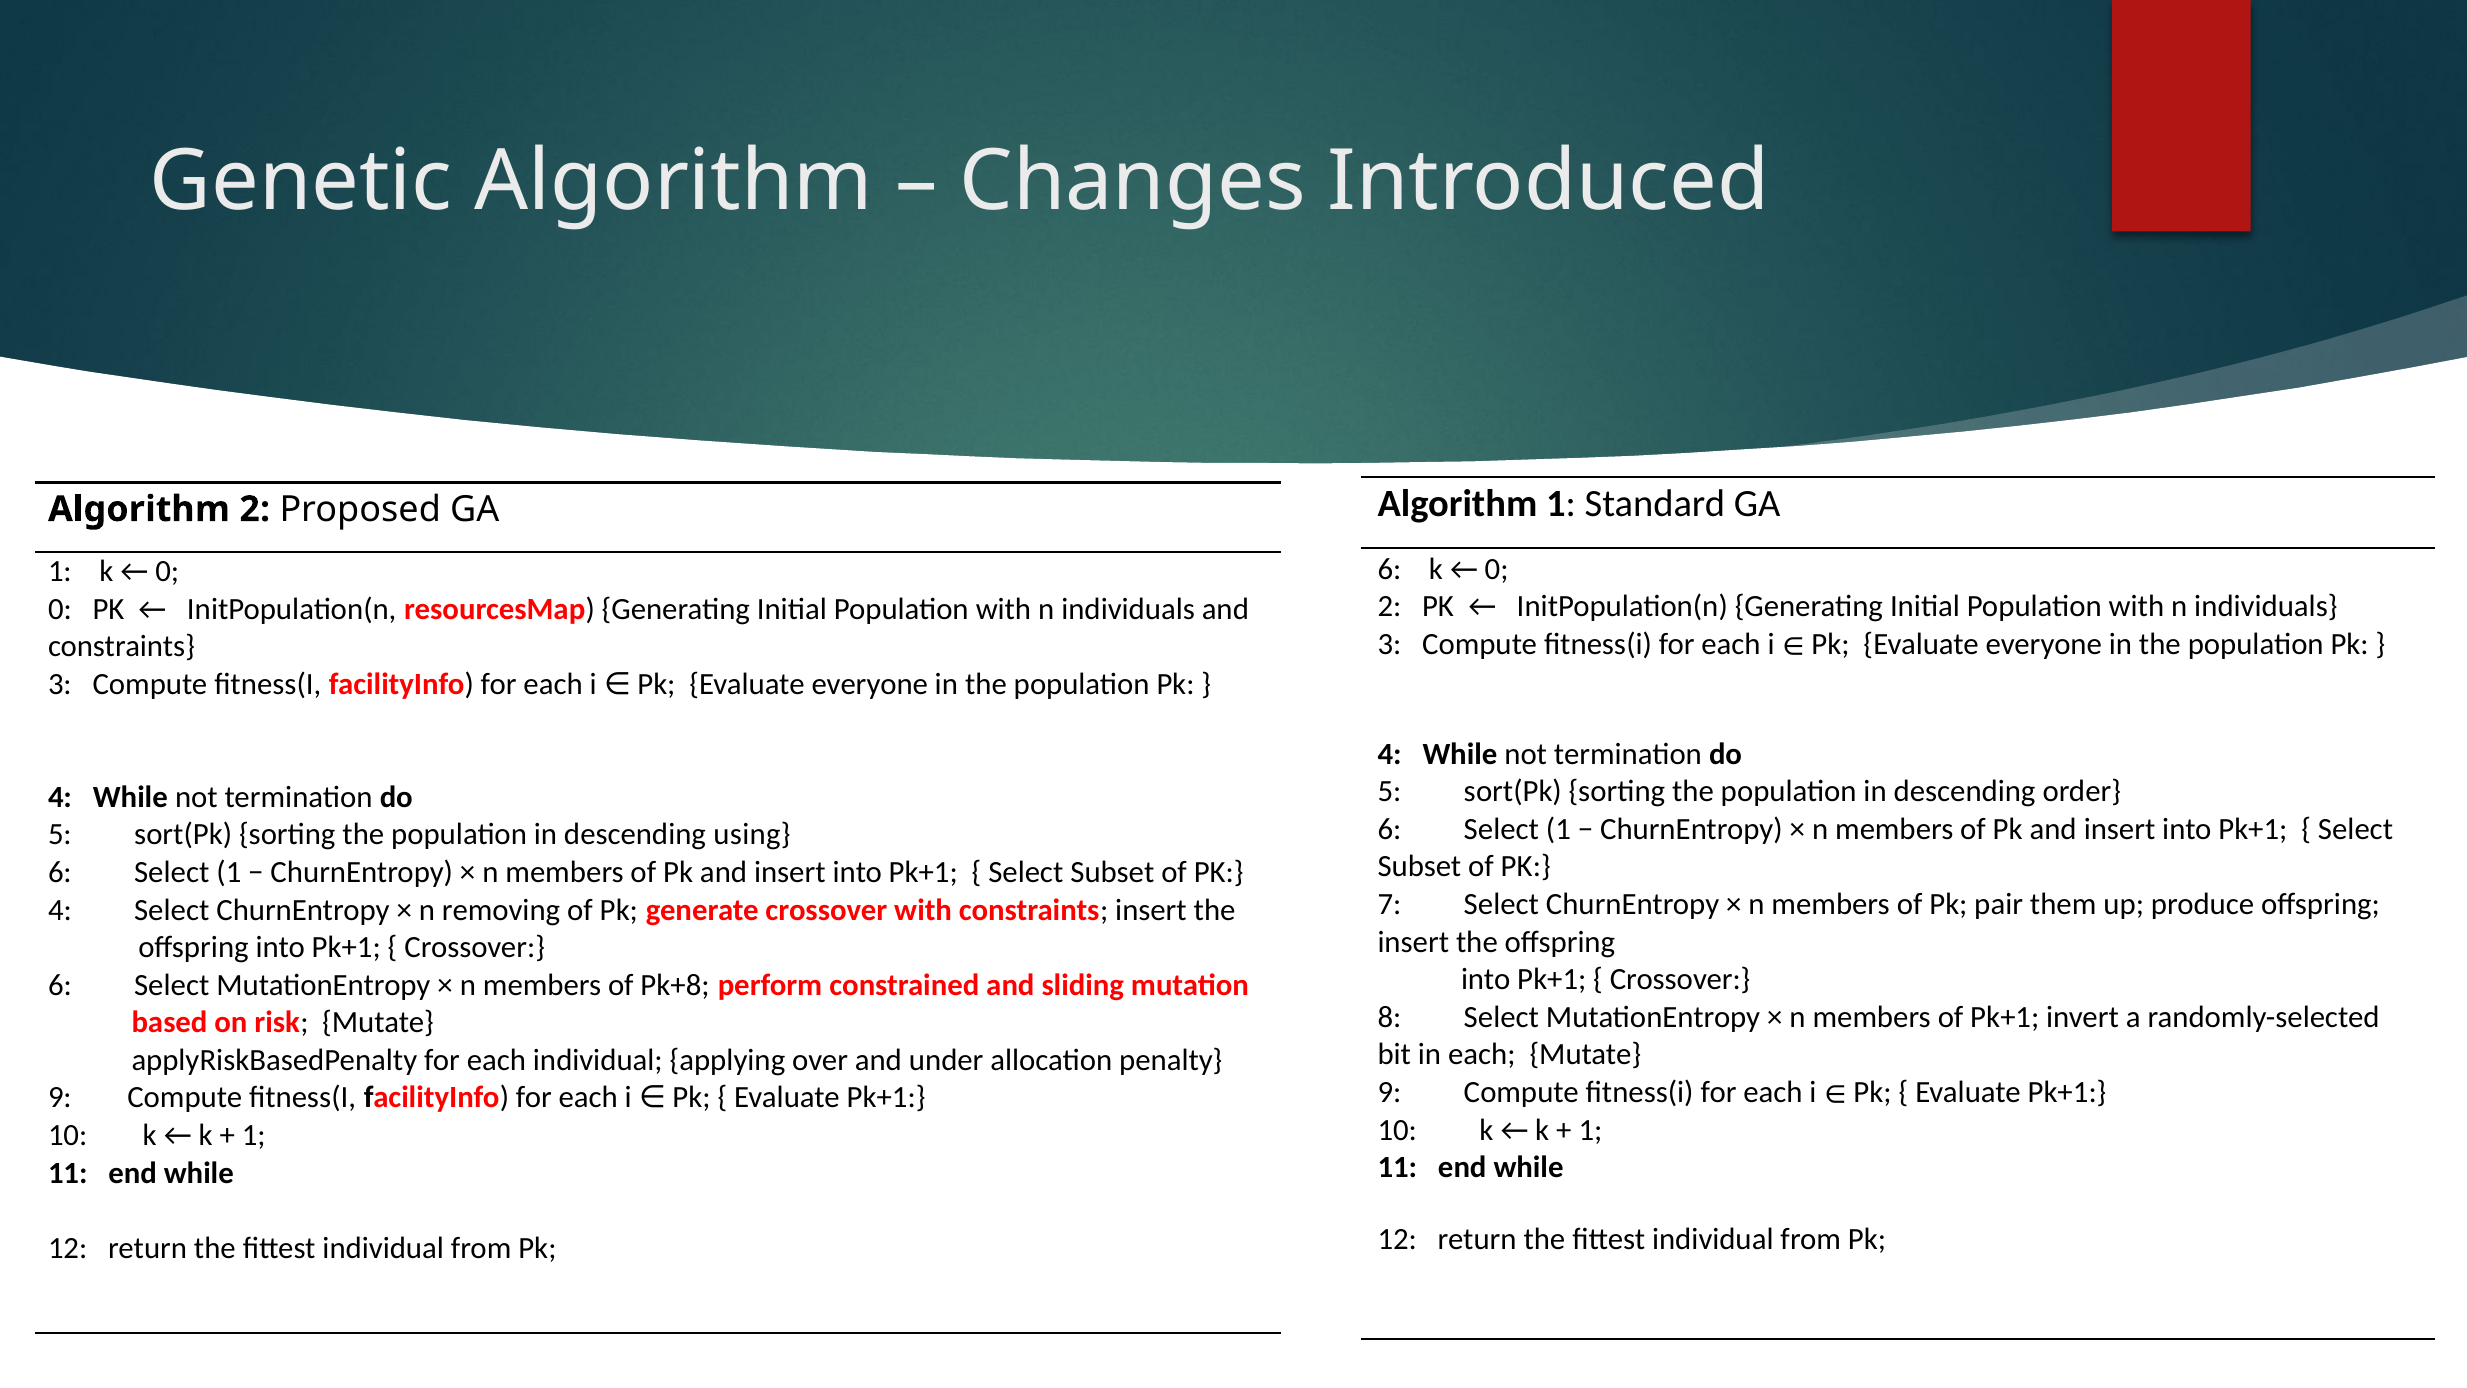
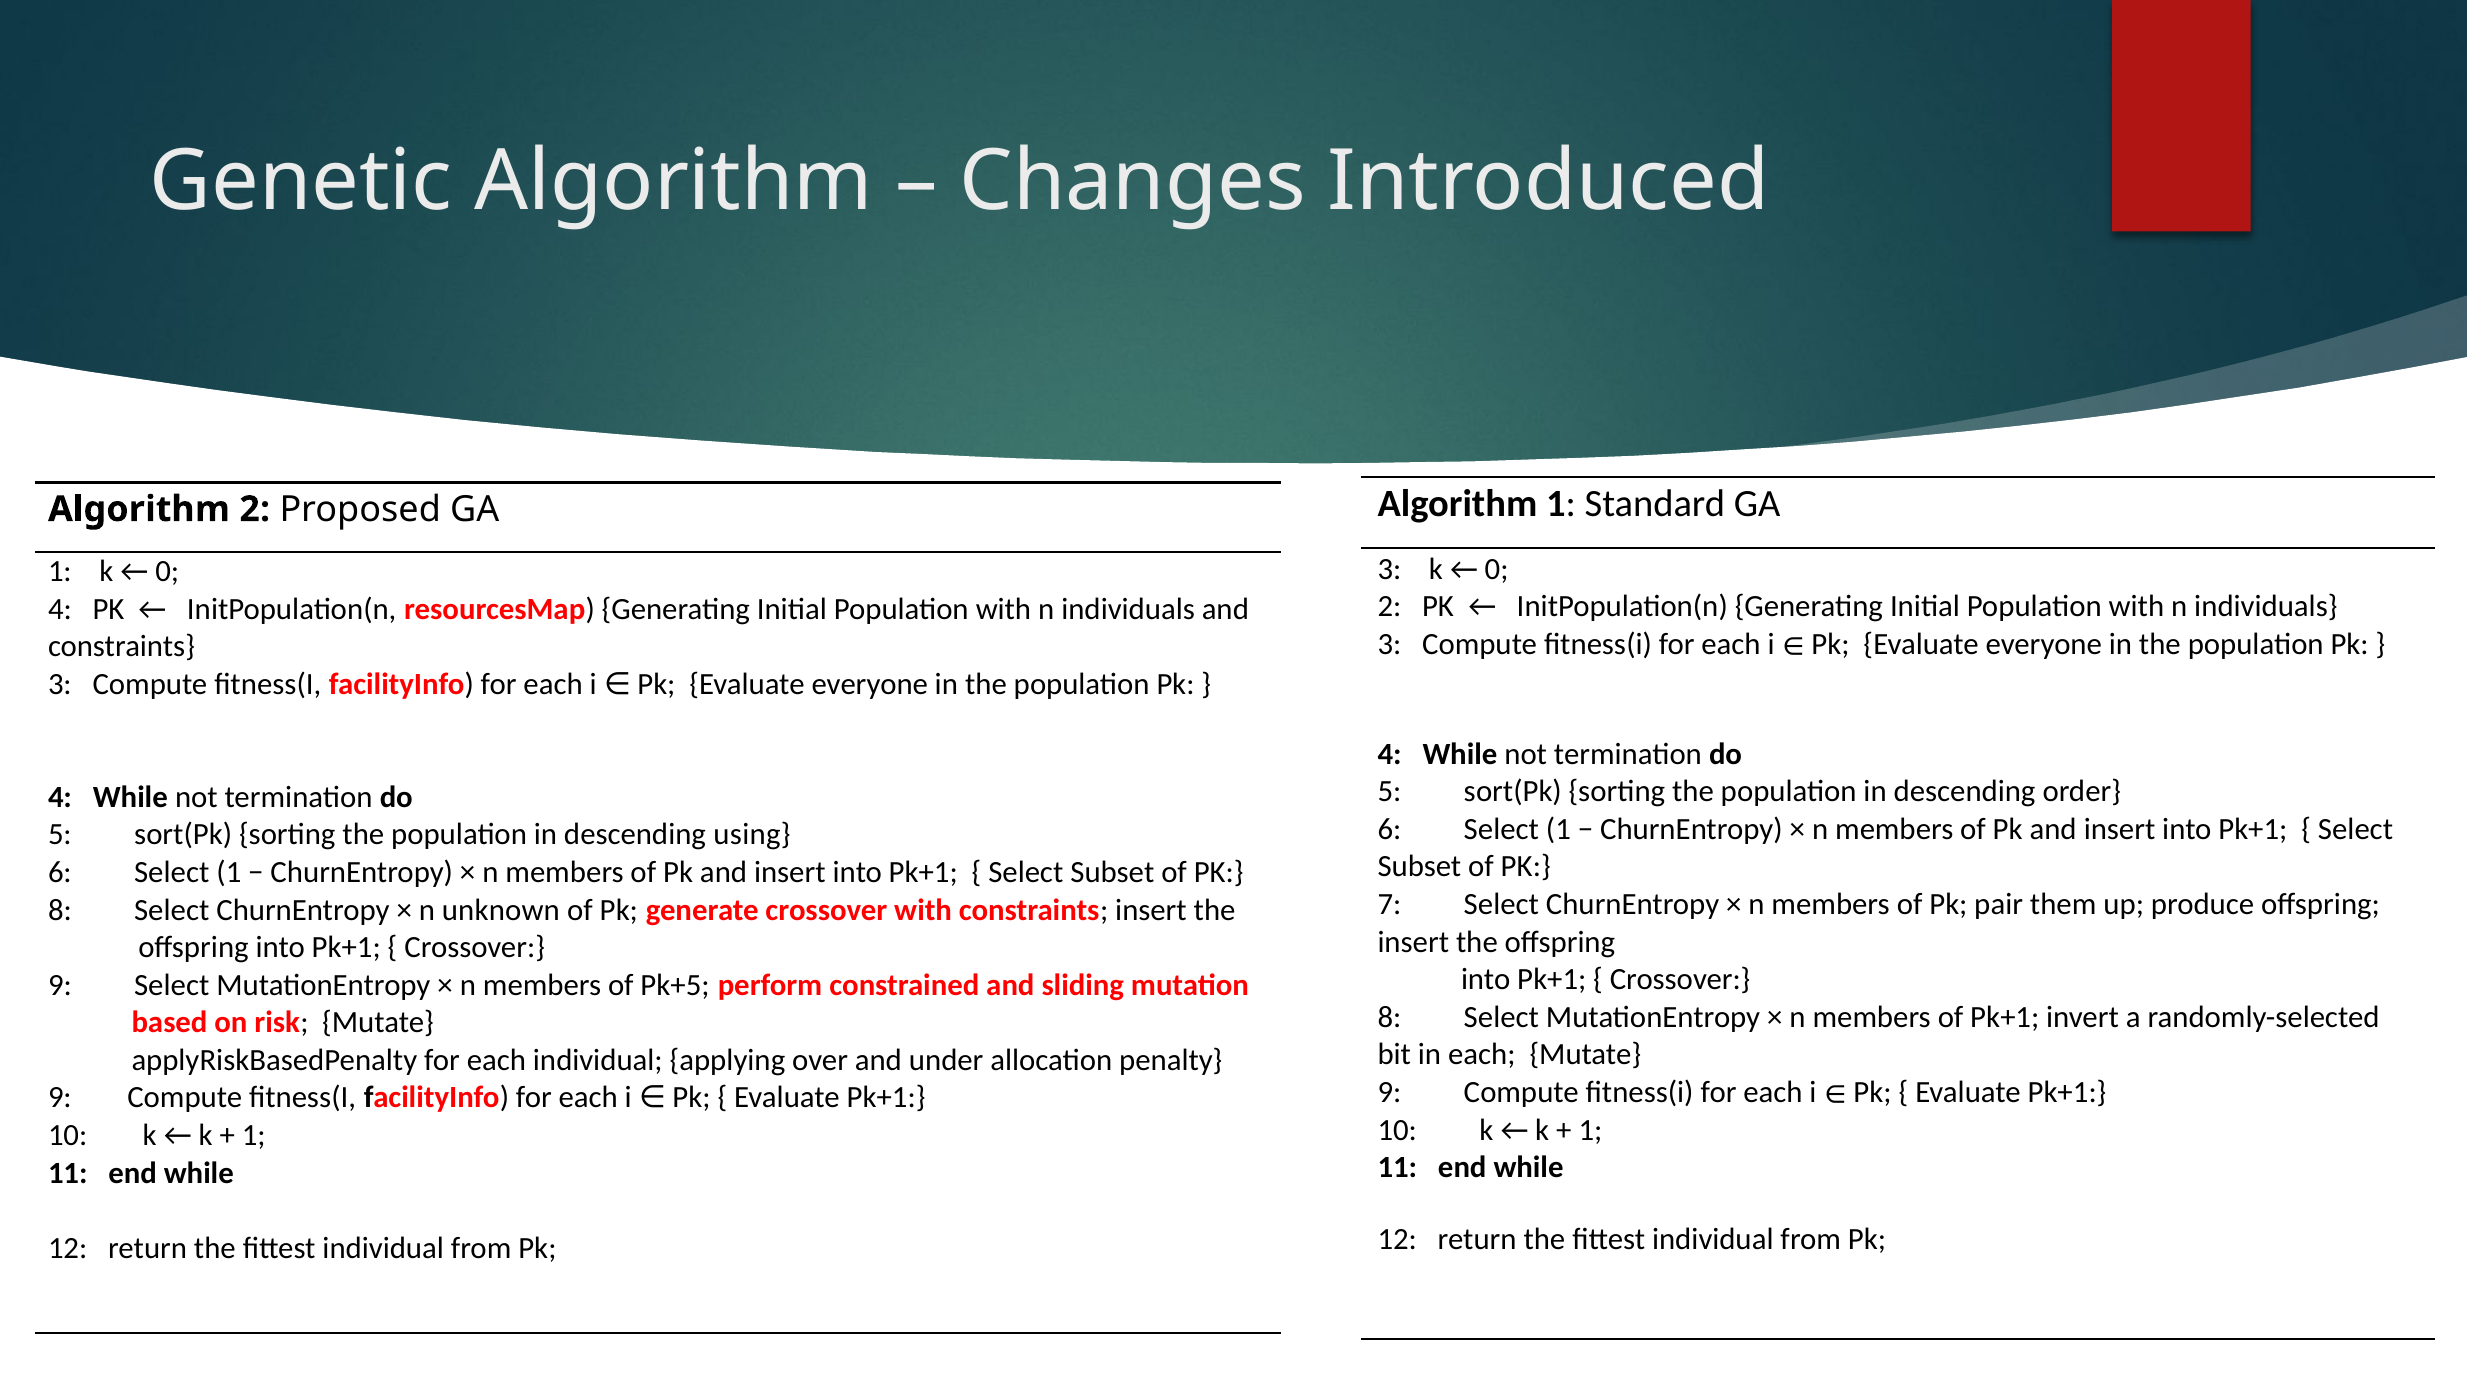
6: 6 -> 3 (1389, 569)
0: 0 -> 4 (60, 609)
4: 4 -> 8 (60, 910)
removing: removing -> unknown (501, 910)
6: 6 -> 9 (60, 985)
Pk+8: Pk+8 -> Pk+5 (675, 985)
